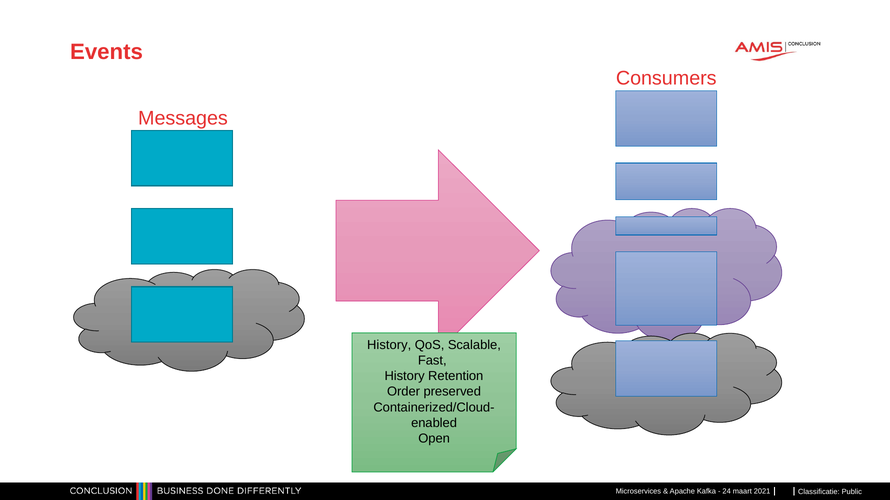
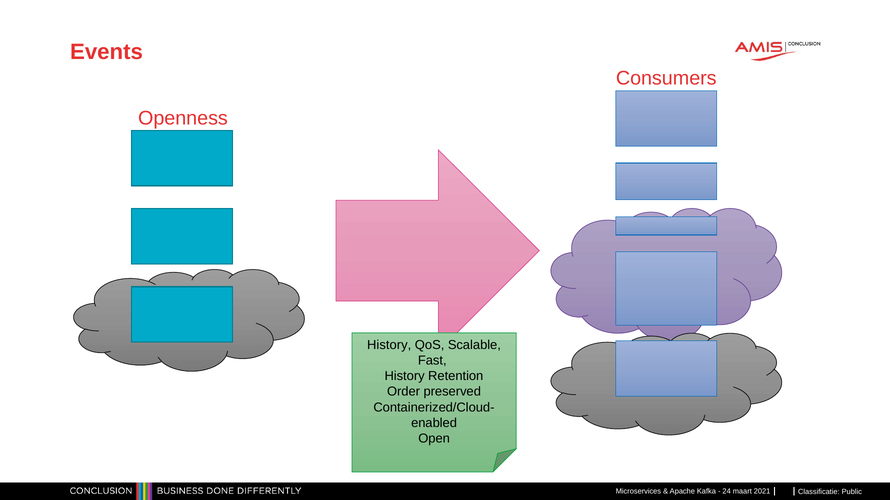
Messages: Messages -> Openness (183, 118)
